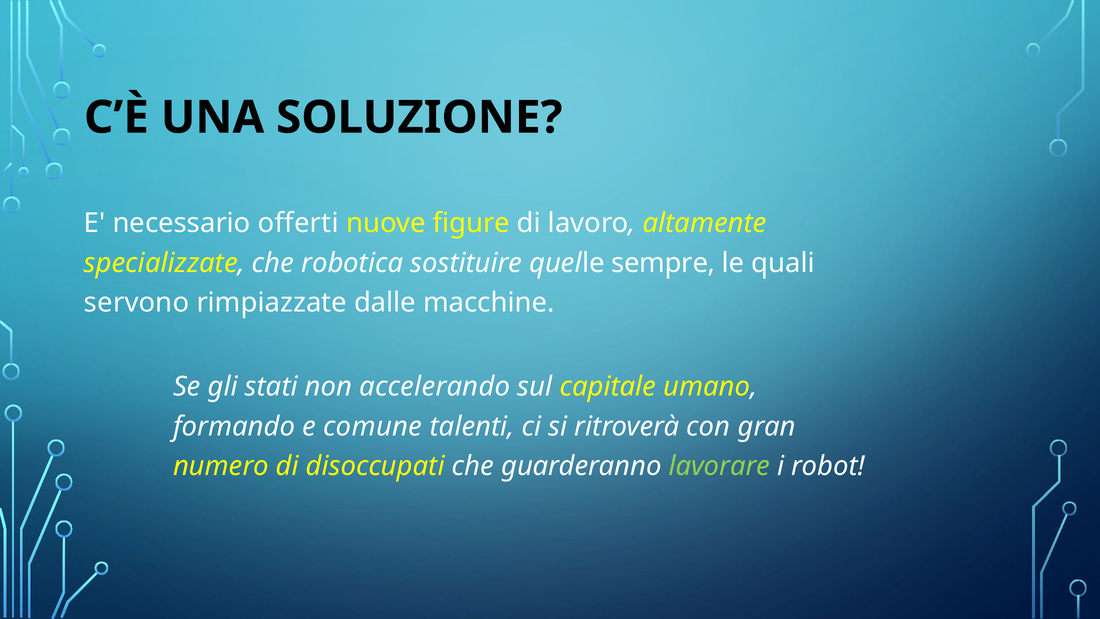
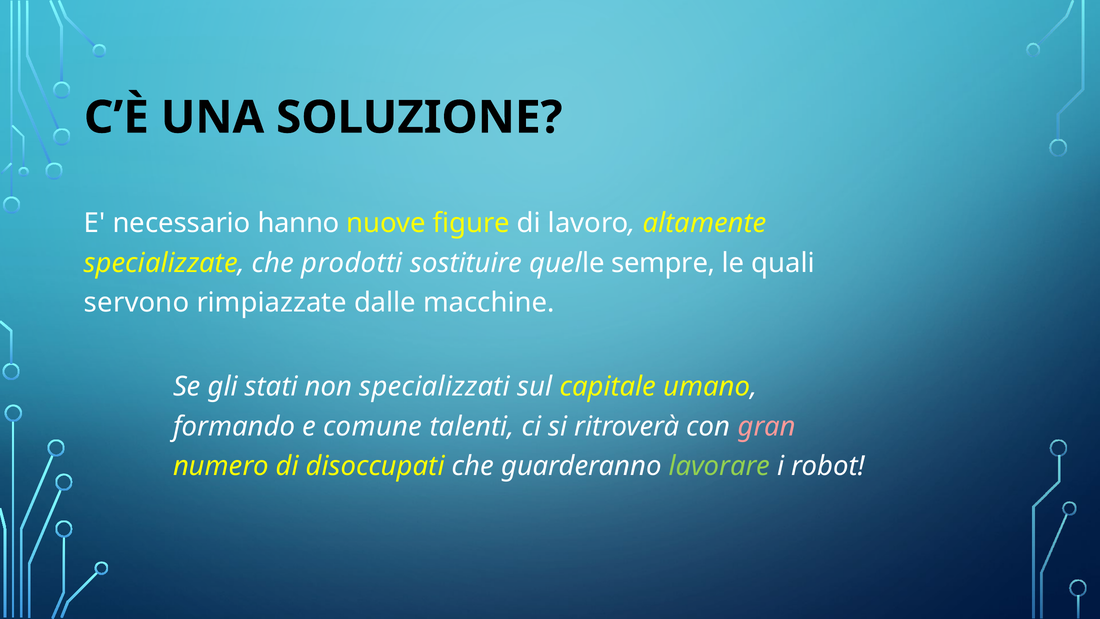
offerti: offerti -> hanno (299, 223)
robotica: robotica -> prodotti (352, 263)
accelerando: accelerando -> specializzati (435, 387)
gran colour: white -> pink (767, 426)
